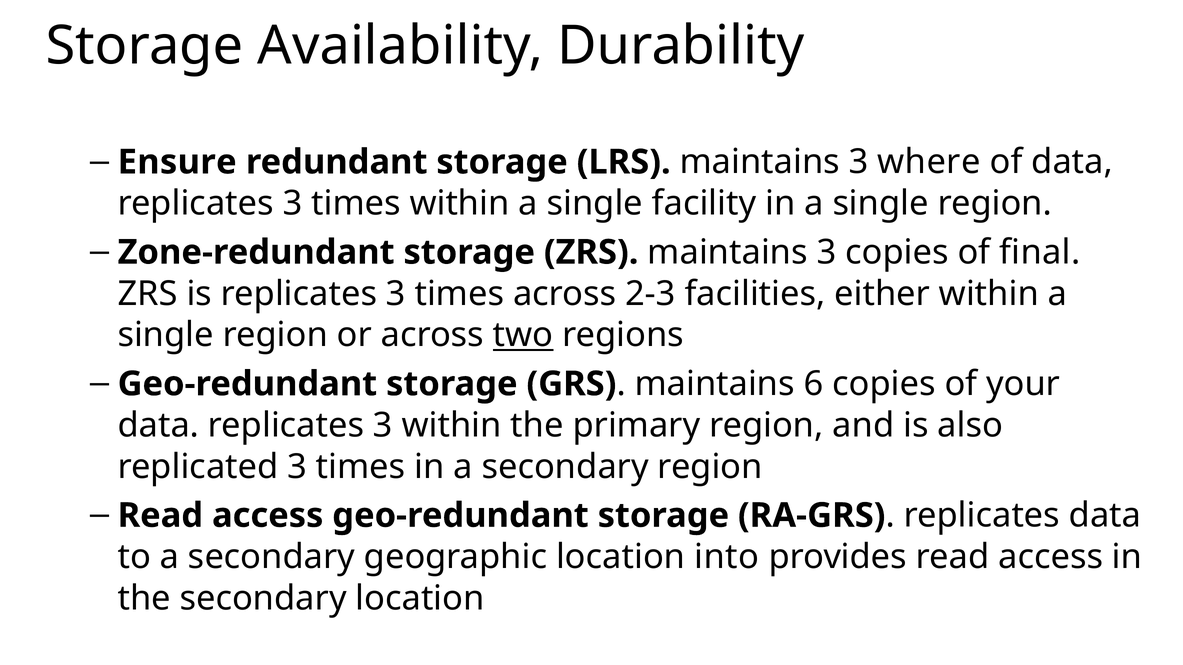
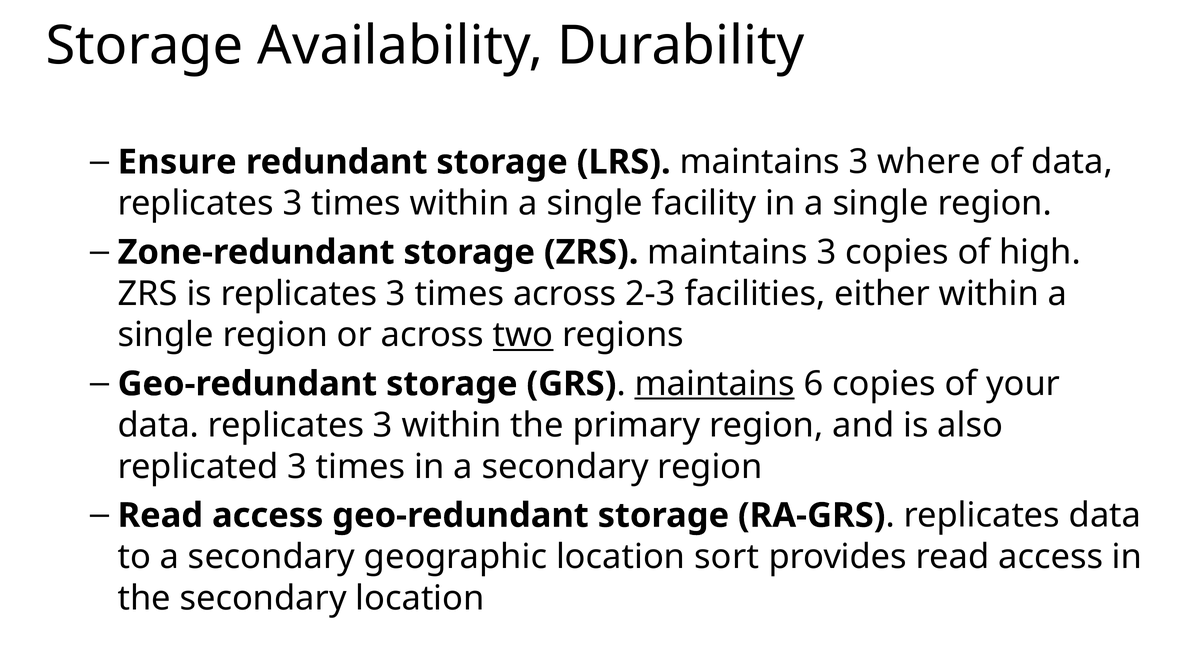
final: final -> high (1040, 252)
maintains underline: none -> present (715, 384)
into: into -> sort (727, 557)
